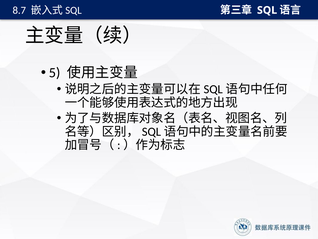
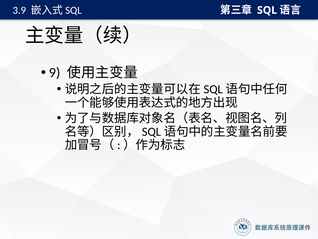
8.7: 8.7 -> 3.9 (19, 10)
5: 5 -> 9 (55, 73)
